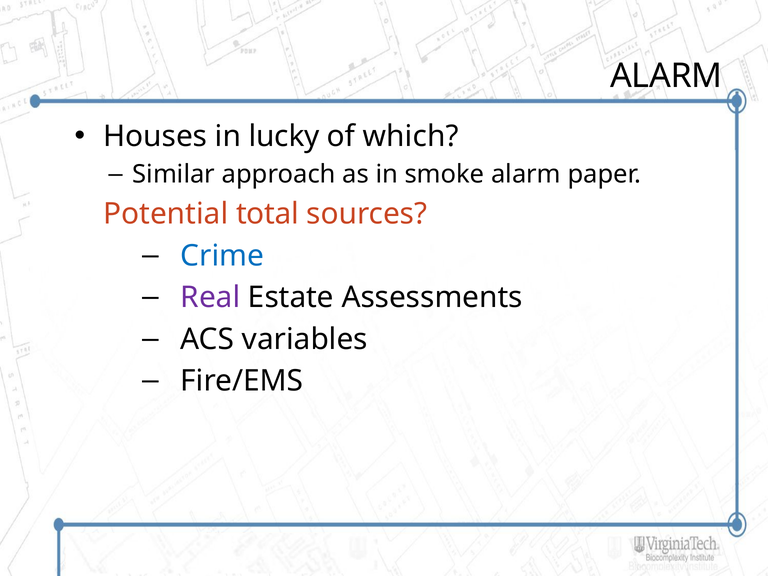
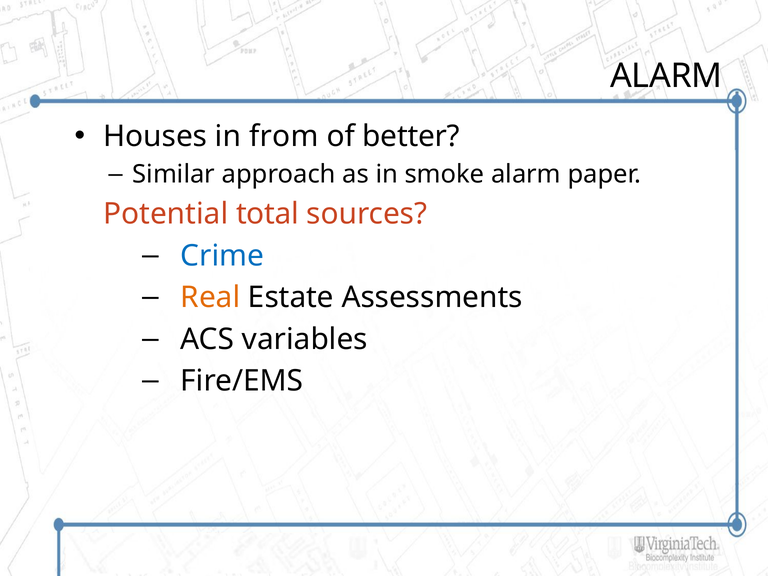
lucky: lucky -> from (284, 136)
which: which -> better (411, 136)
Real colour: purple -> orange (210, 298)
